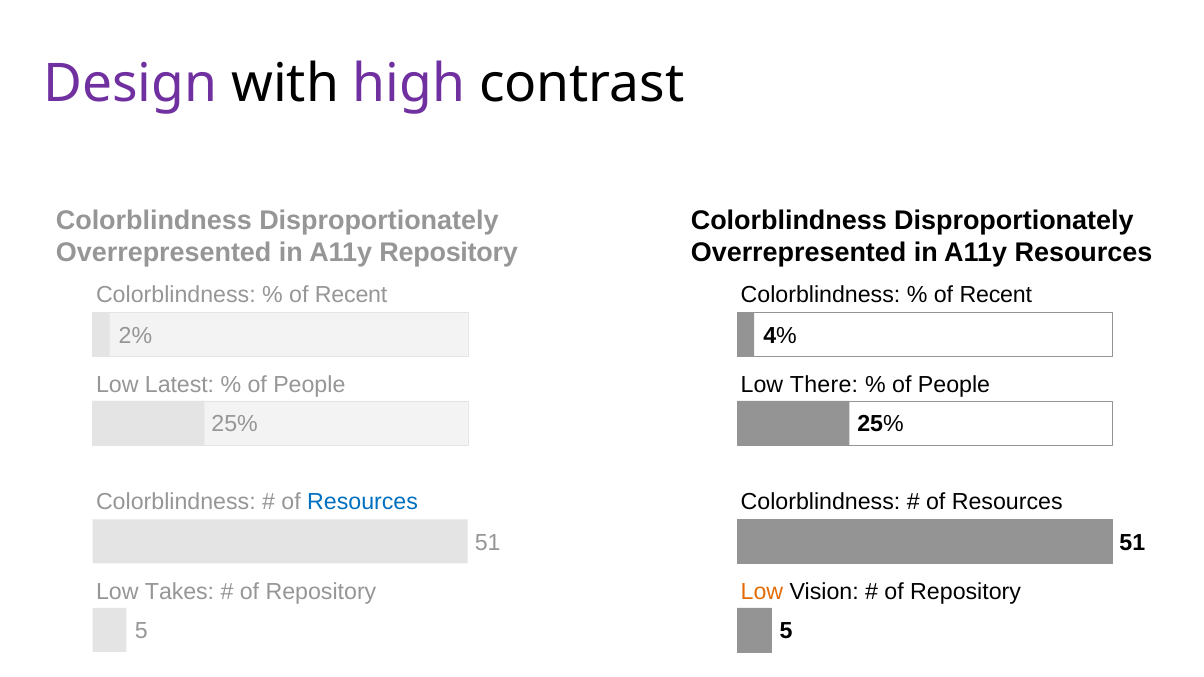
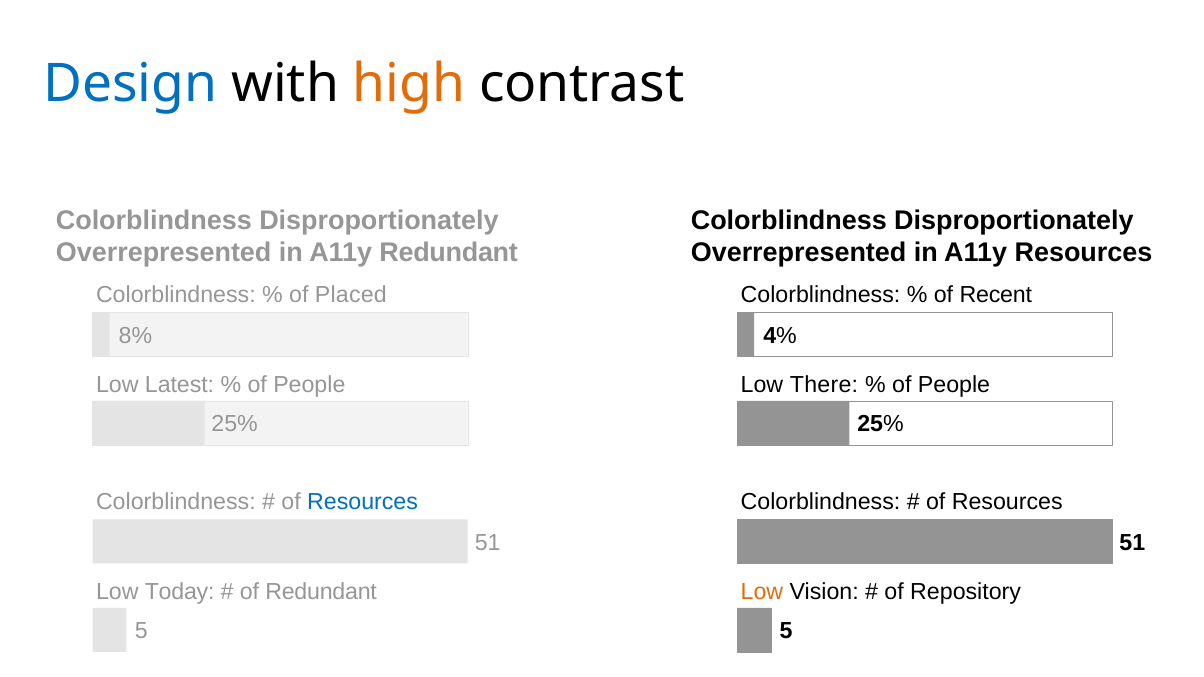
Design colour: purple -> blue (130, 84)
high colour: purple -> orange (409, 84)
A11y Repository: Repository -> Redundant (449, 253)
Recent: Recent -> Placed (351, 295)
2%: 2% -> 8% (135, 336)
Takes: Takes -> Today (180, 592)
Repository: Repository -> Redundant (321, 592)
